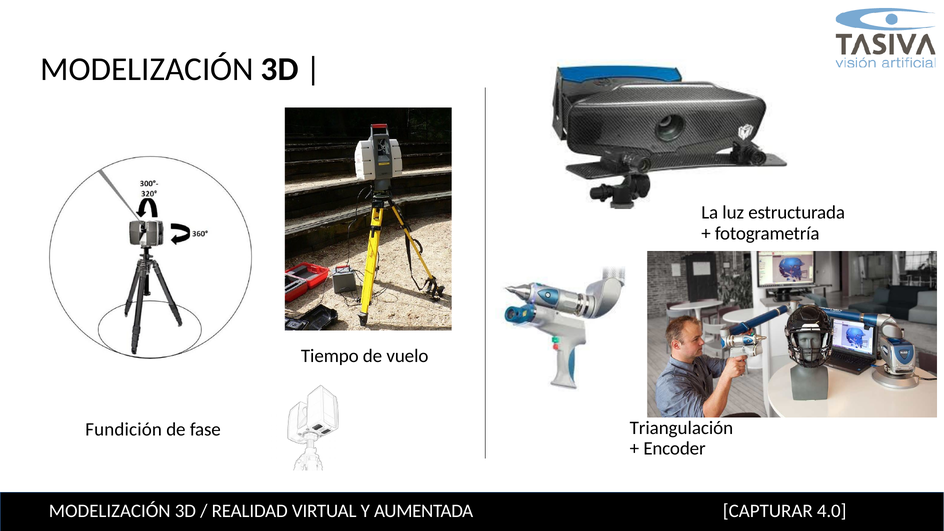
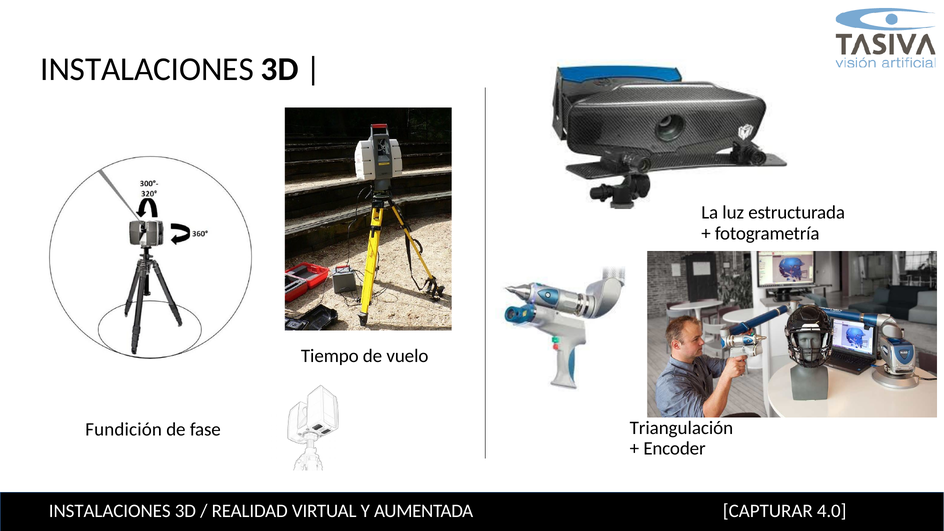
MODELIZACIÓN: MODELIZACIÓN -> INSTALACIONES (147, 69)
MODELIZACIÓN: MODELIZACIÓN -> INSTALACIONES (110, 511)
